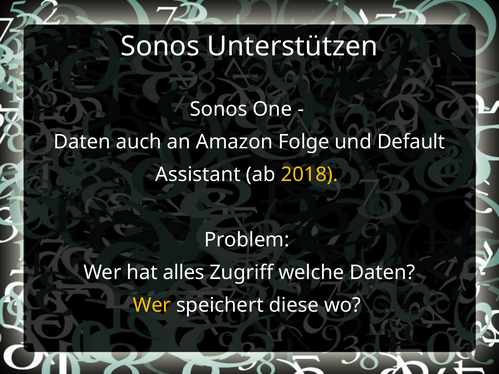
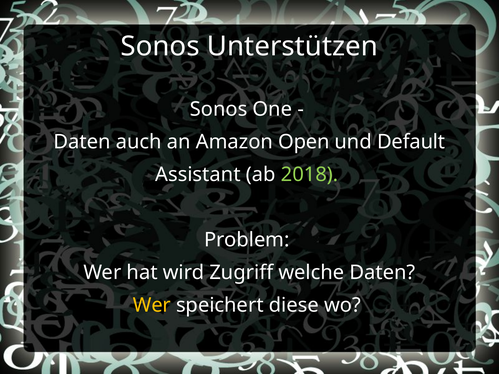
Folge: Folge -> Open (304, 142)
2018 colour: yellow -> light green (310, 175)
alles: alles -> wird (184, 273)
